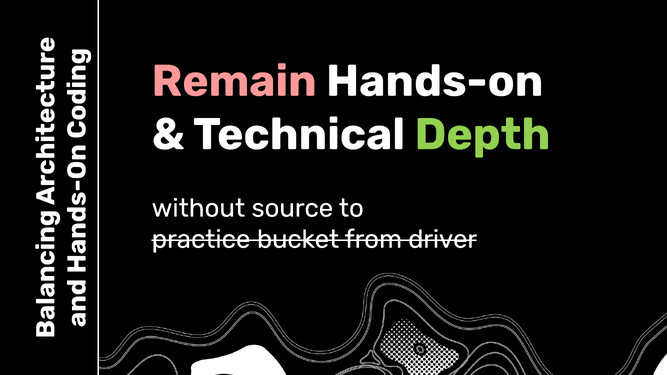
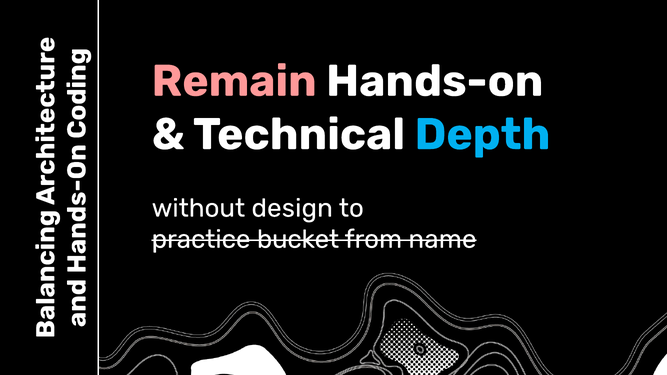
Depth colour: light green -> light blue (482, 135)
source: source -> design (292, 208)
driver: driver -> name (442, 239)
